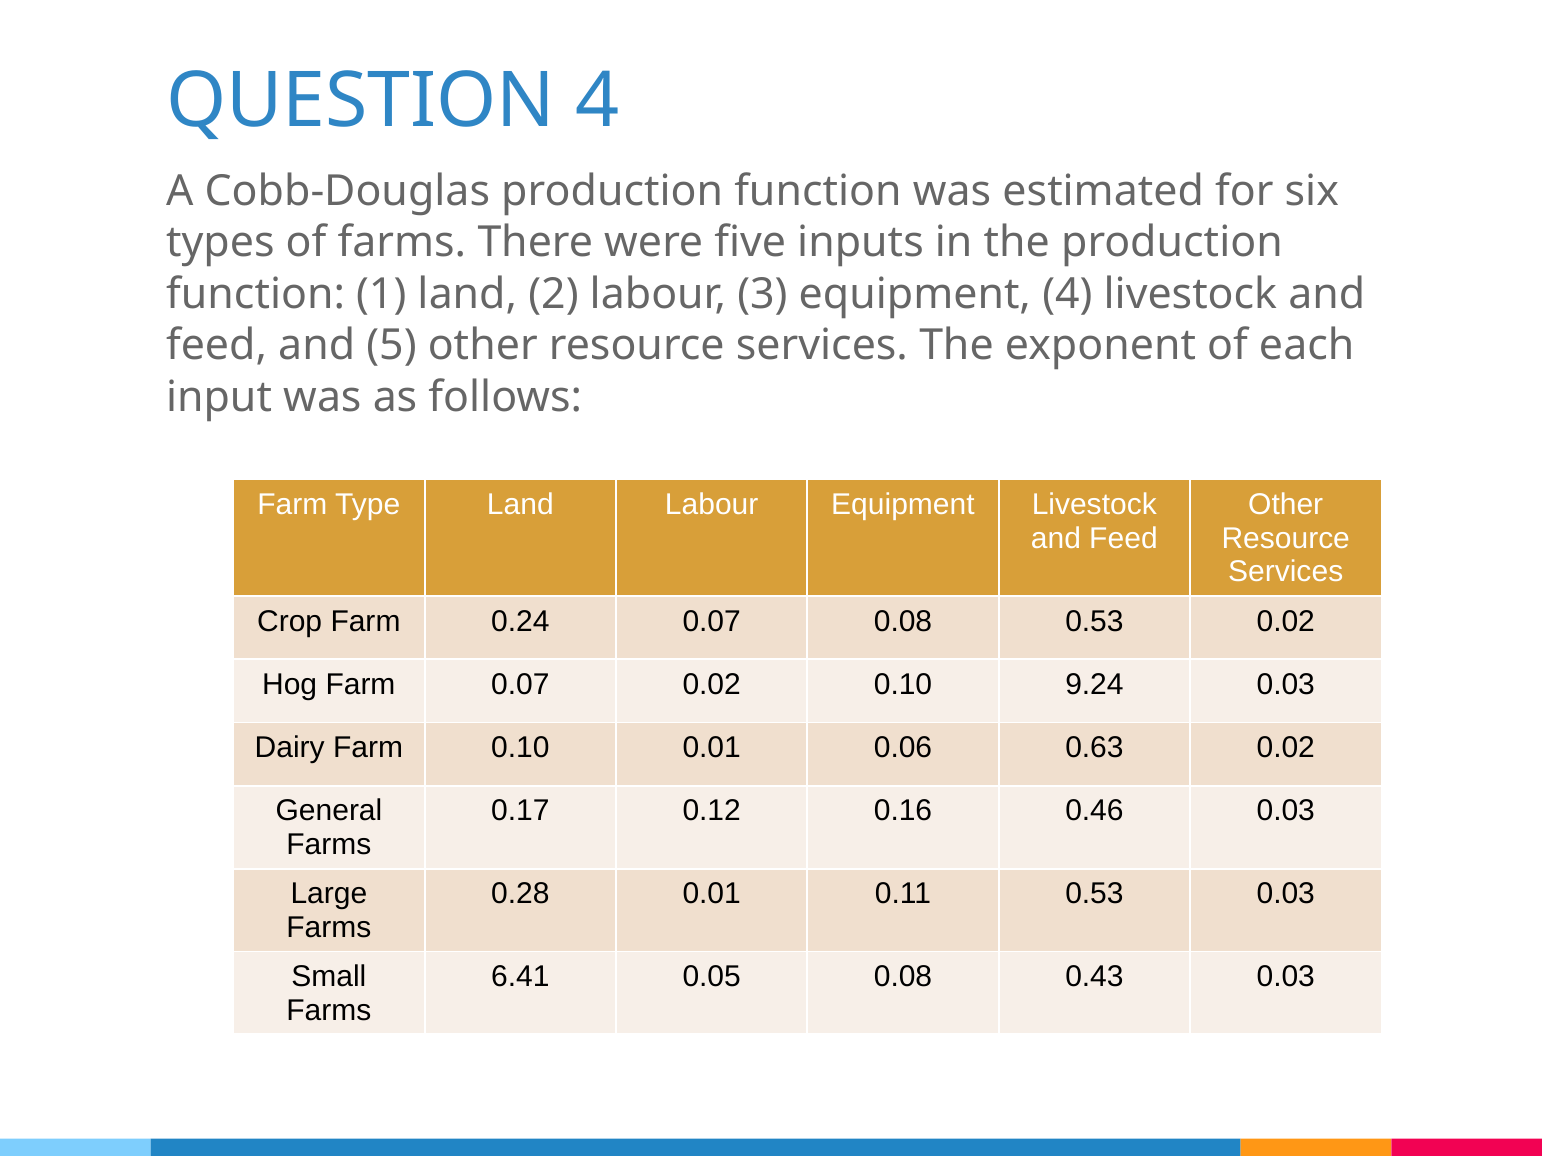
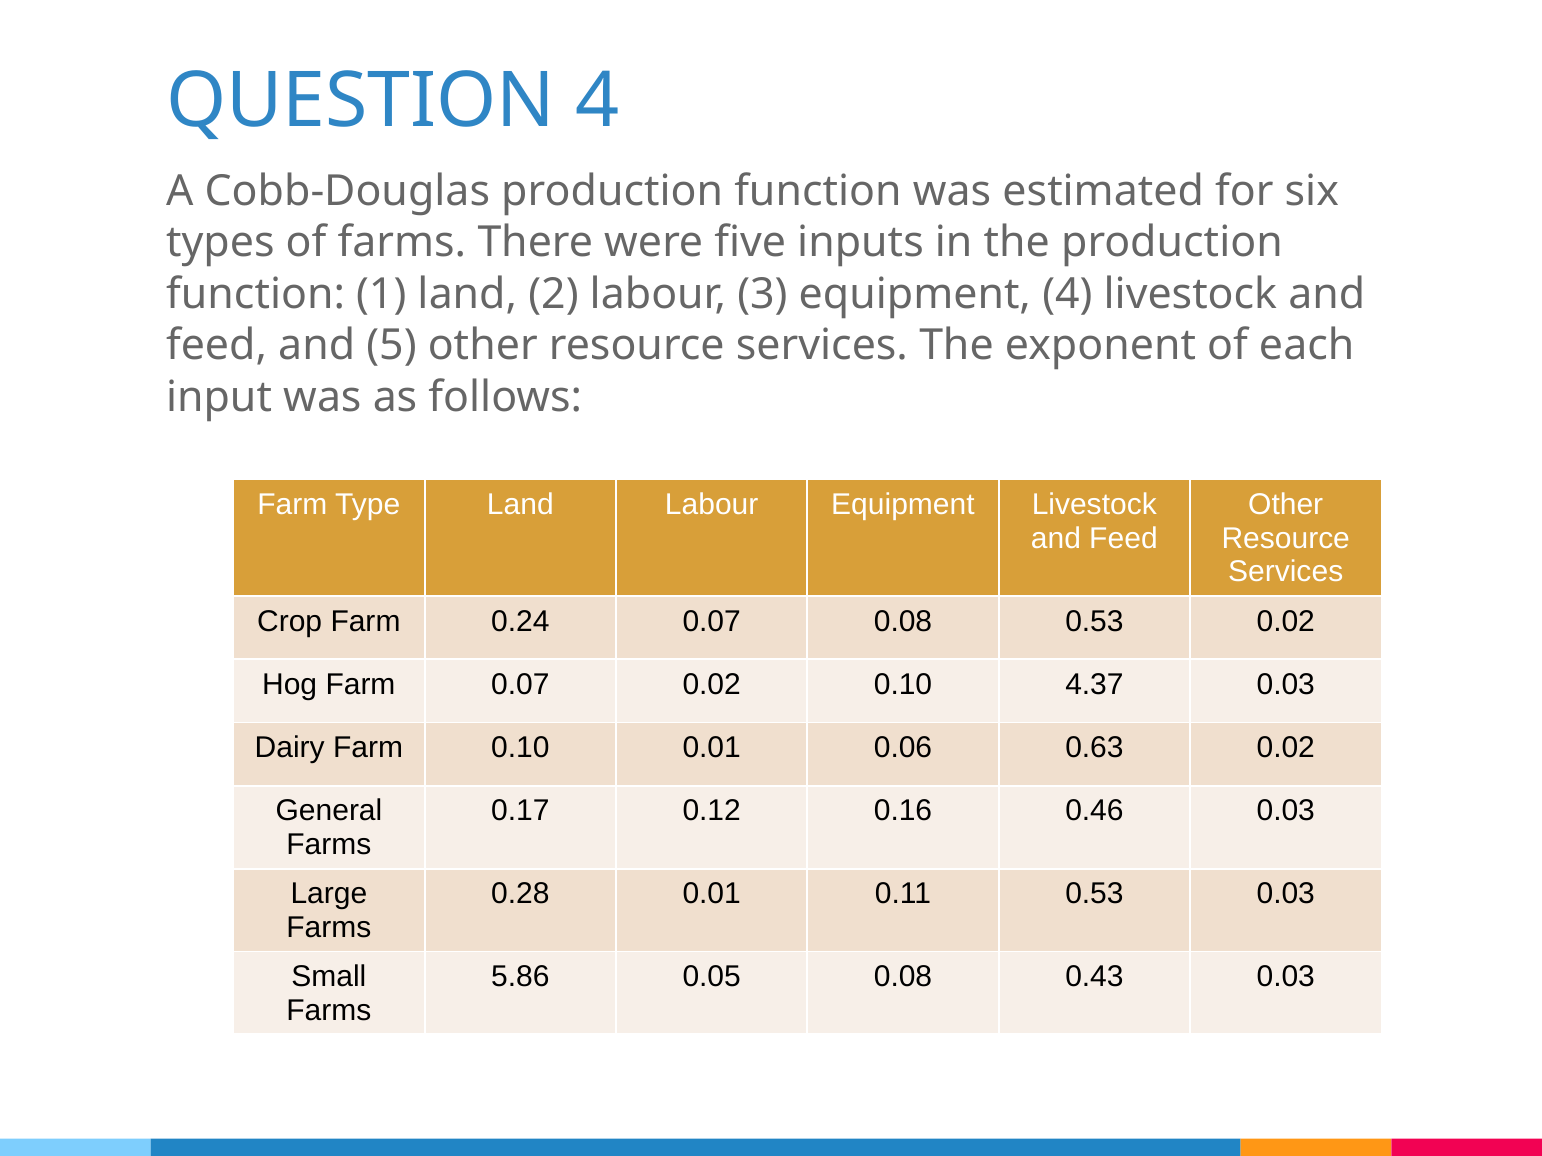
9.24: 9.24 -> 4.37 (1094, 685)
6.41: 6.41 -> 5.86 (520, 977)
